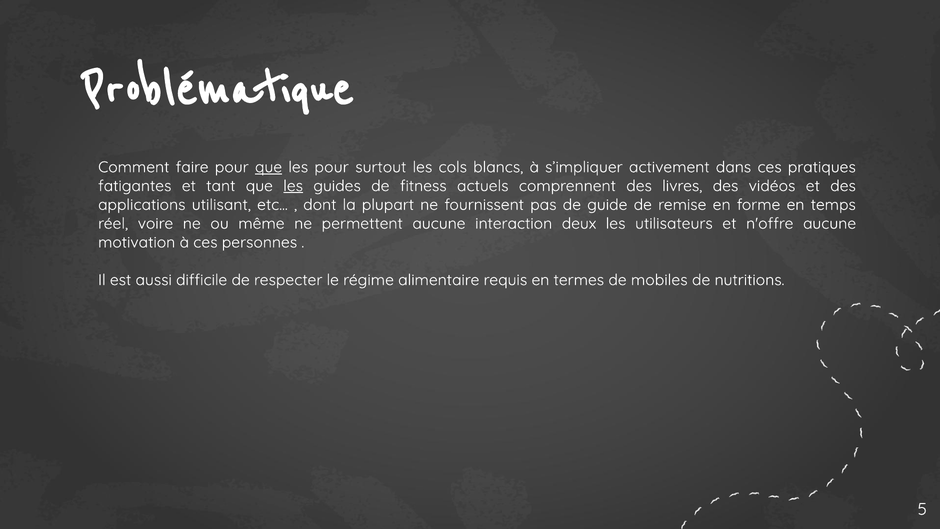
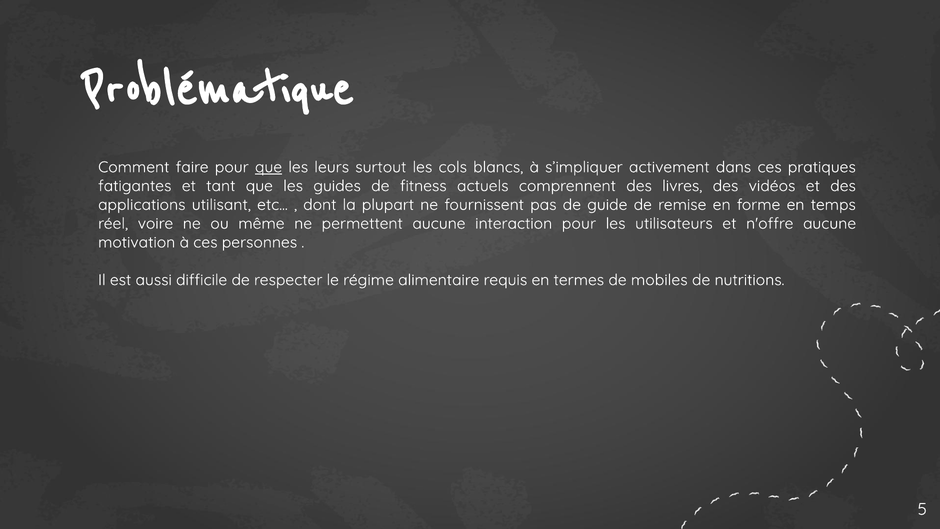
les pour: pour -> leurs (332, 167)
les underline: present -> none (293, 186)
interaction deux: deux -> pour (579, 223)
